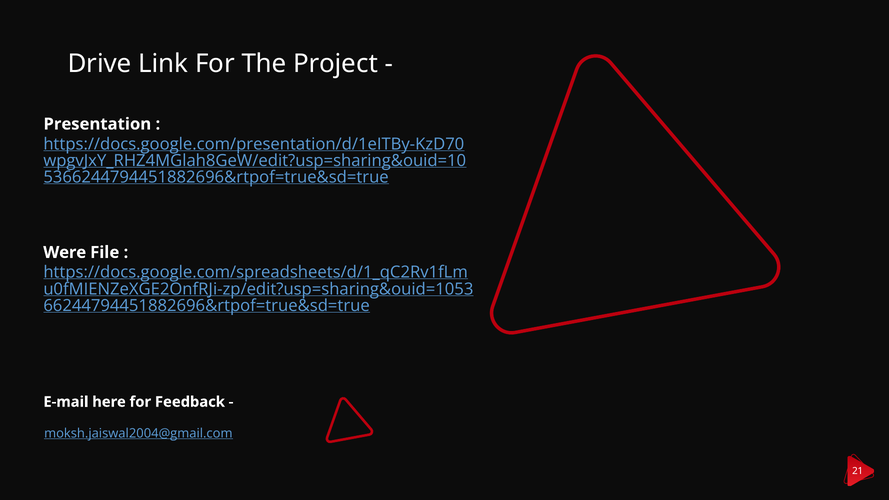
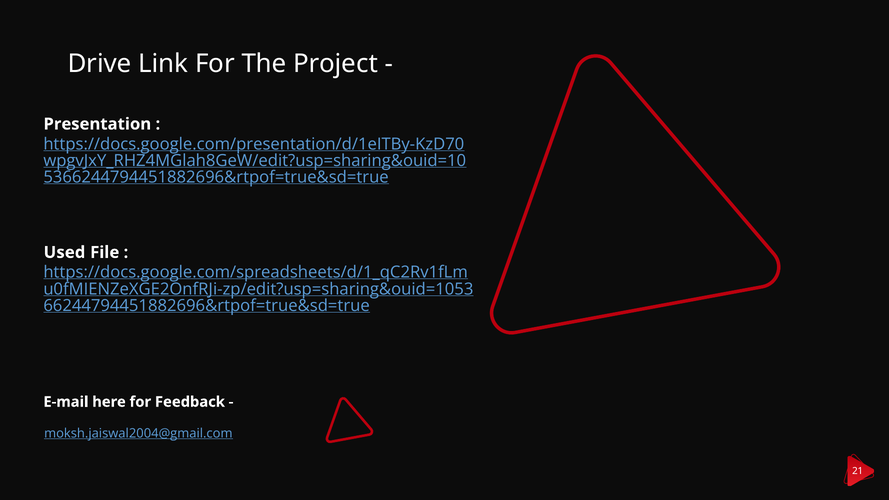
Were: Were -> Used (65, 252)
